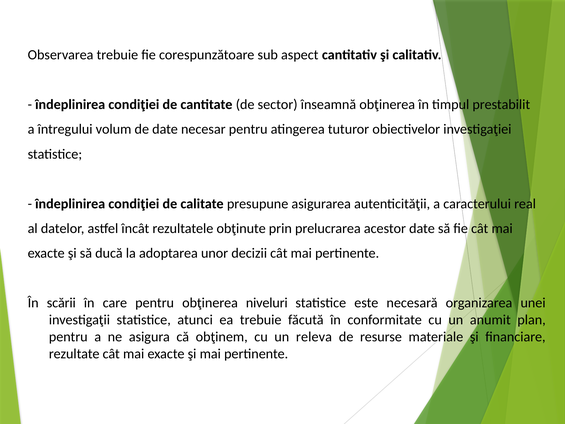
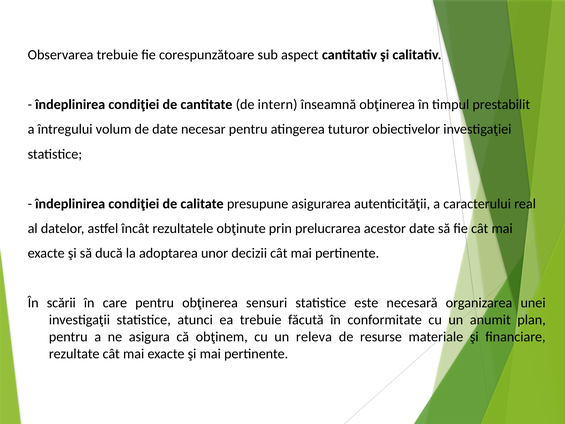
sector: sector -> intern (278, 104)
niveluri: niveluri -> sensuri (267, 303)
